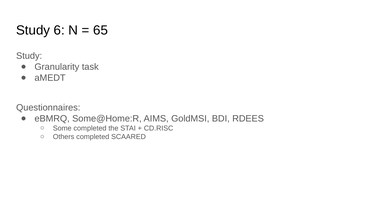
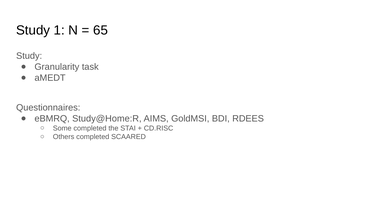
6: 6 -> 1 (59, 30)
Some@Home:R: Some@Home:R -> Study@Home:R (107, 119)
